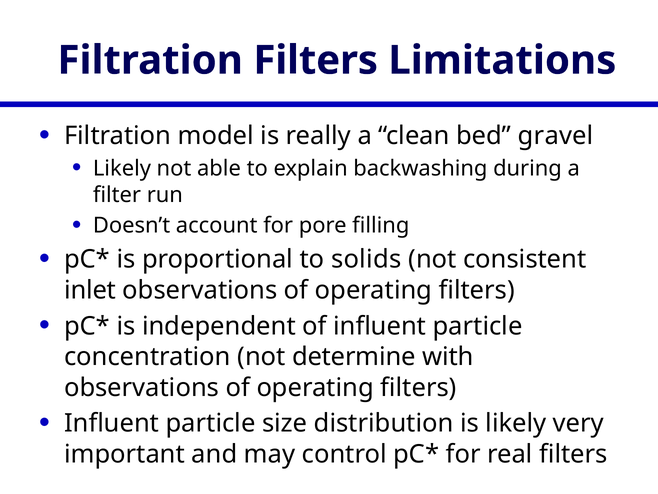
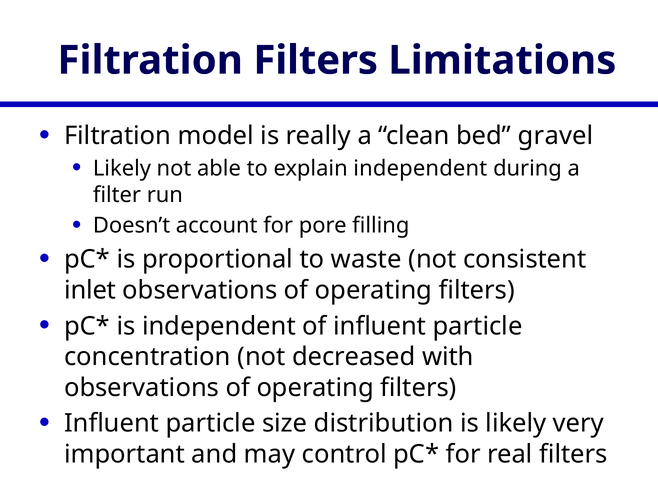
explain backwashing: backwashing -> independent (420, 168)
solids: solids -> waste (366, 259)
determine: determine -> decreased (354, 356)
